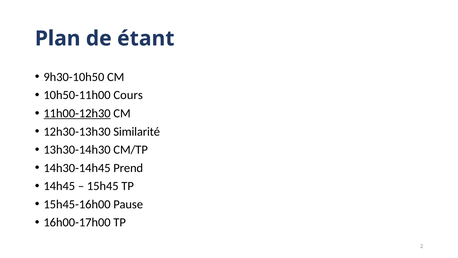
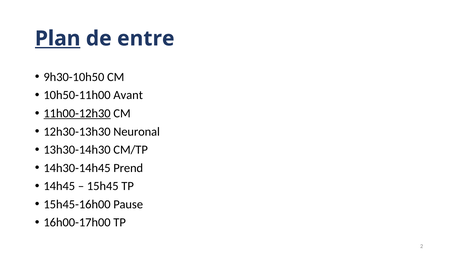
Plan underline: none -> present (58, 38)
étant: étant -> entre (146, 38)
Cours: Cours -> Avant (128, 95)
Similarité: Similarité -> Neuronal (137, 131)
